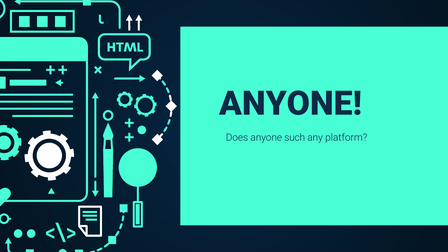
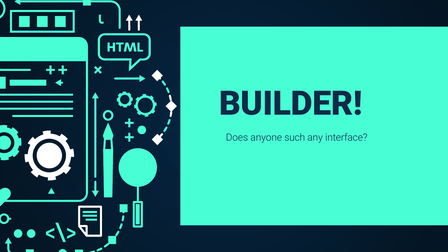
ANYONE: ANYONE -> BUILDER (291, 104)
platform: platform -> interface (346, 138)
